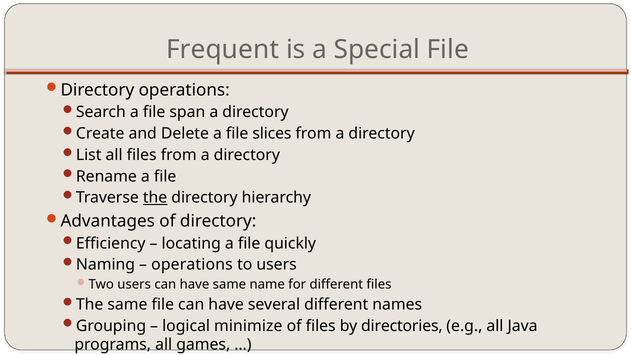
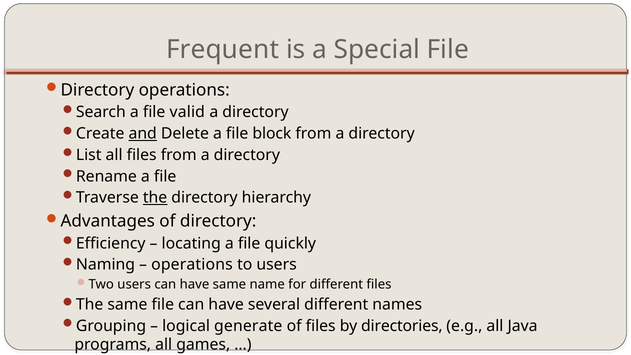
span: span -> valid (187, 112)
and underline: none -> present (143, 134)
slices: slices -> block (272, 134)
minimize: minimize -> generate (248, 326)
